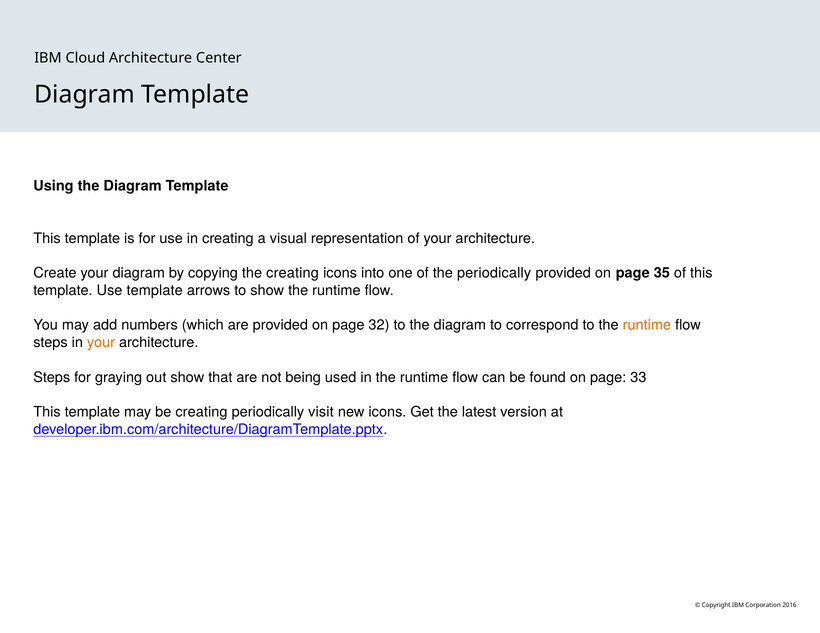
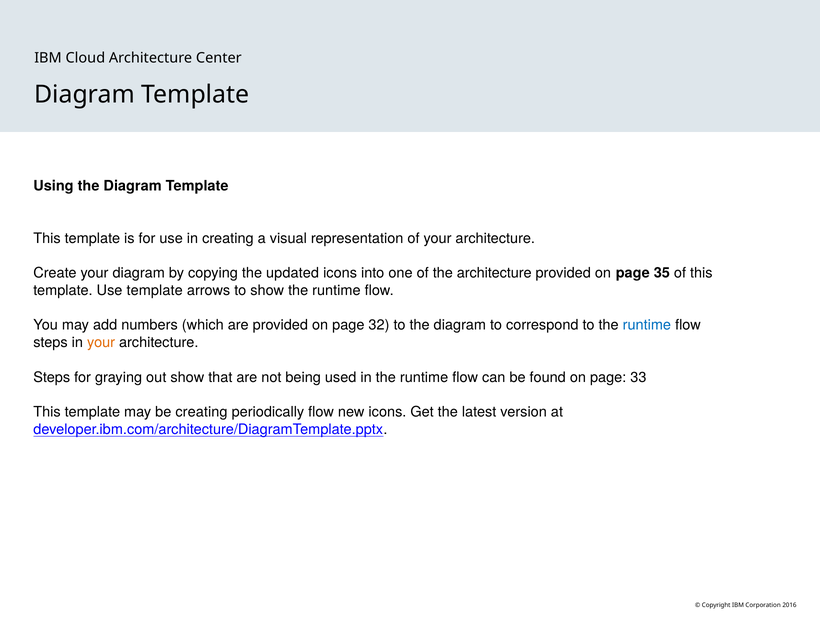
the creating: creating -> updated (293, 273)
the periodically: periodically -> architecture (494, 273)
runtime colour: orange -> blue (647, 326)
periodically visit: visit -> flow (321, 413)
